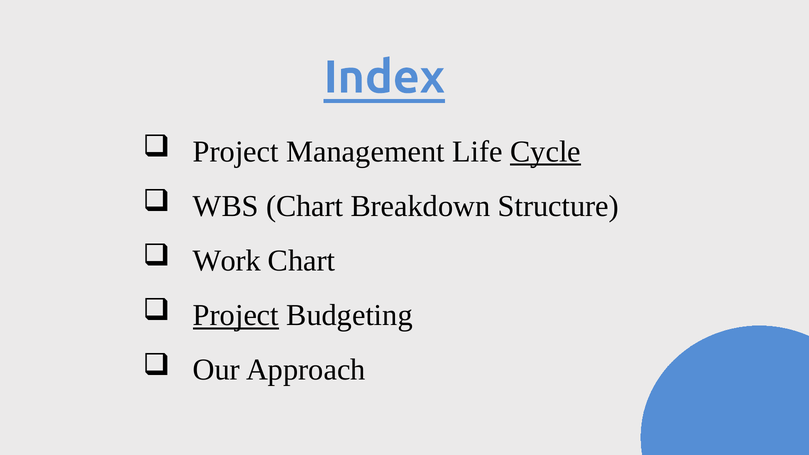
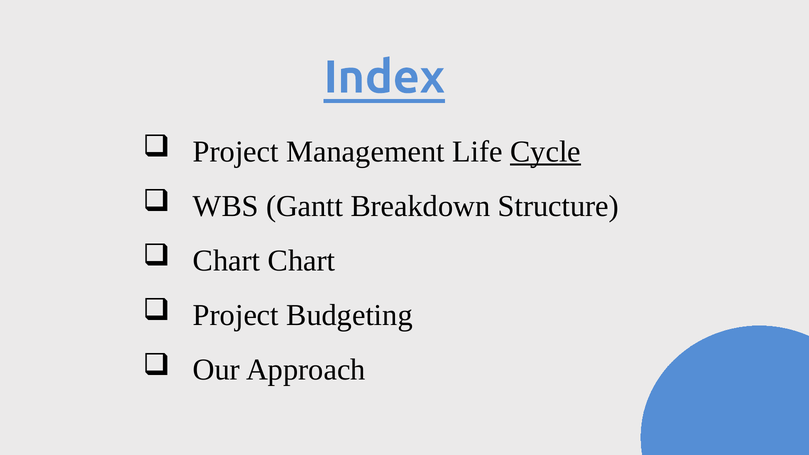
WBS Chart: Chart -> Gantt (305, 206)
Work: Work -> Chart (227, 261)
Project underline: present -> none (236, 315)
